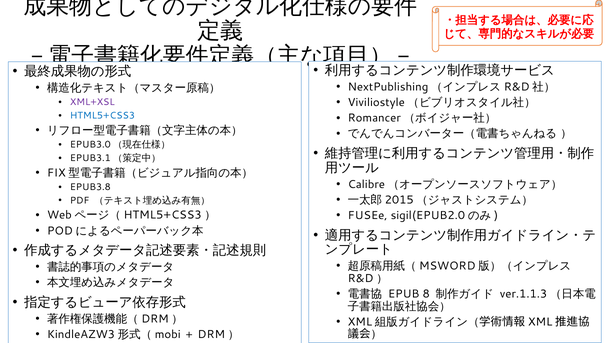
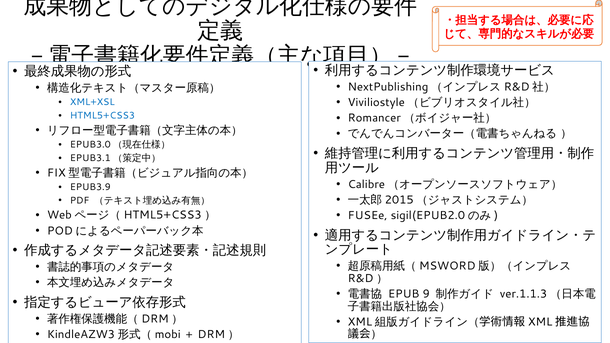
XML+XSL colour: purple -> blue (92, 102)
EPUB3.8: EPUB3.8 -> EPUB3.9 (90, 187)
8: 8 -> 9 (426, 294)
